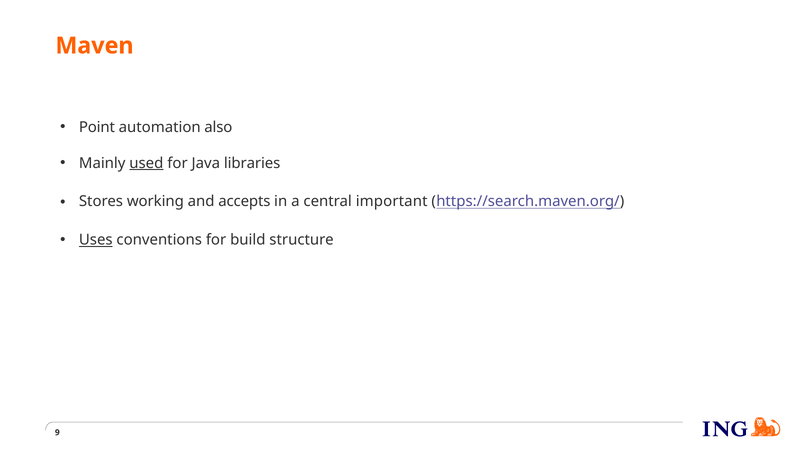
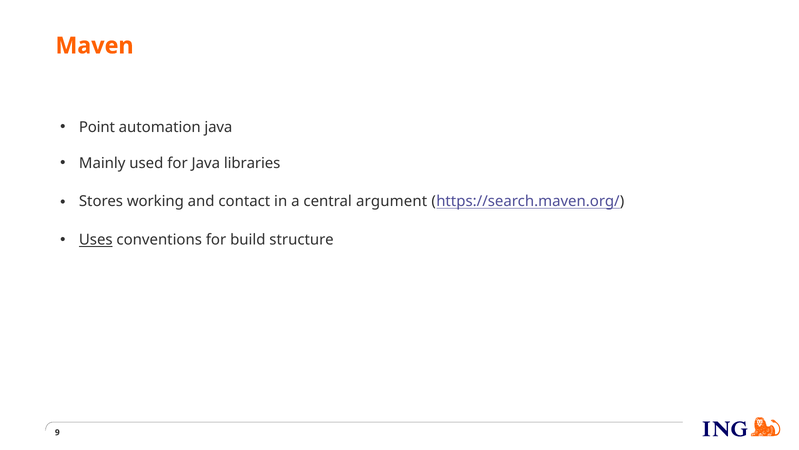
automation also: also -> java (218, 127)
used underline: present -> none (146, 163)
accepts: accepts -> contact (244, 201)
important: important -> argument (392, 201)
